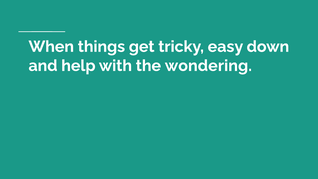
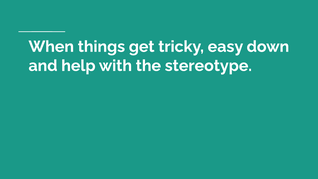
wondering: wondering -> stereotype (208, 66)
